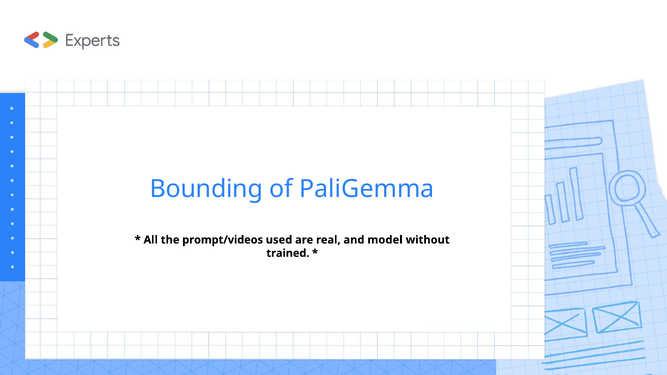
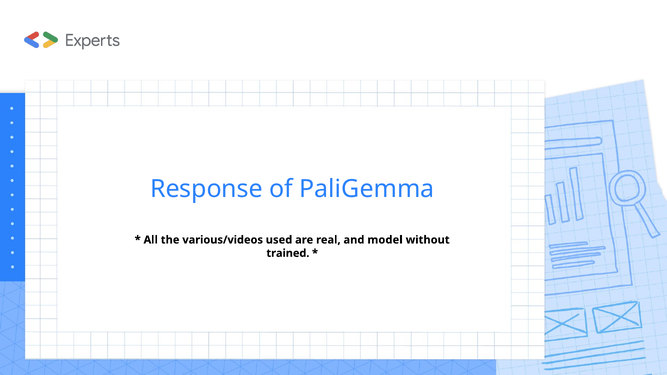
Bounding: Bounding -> Response (206, 189)
prompt/videos: prompt/videos -> various/videos (223, 240)
